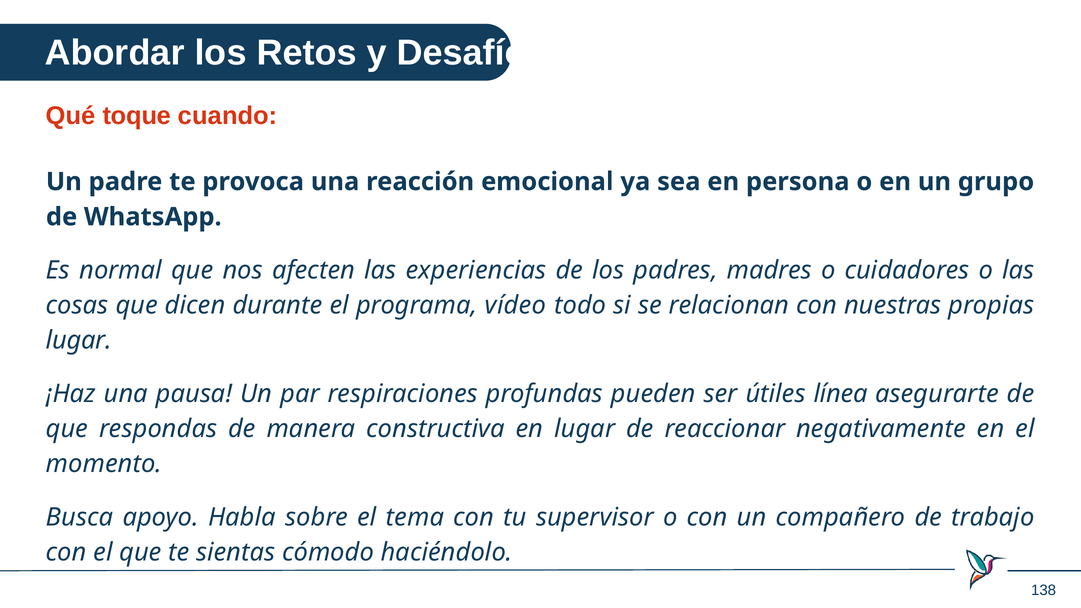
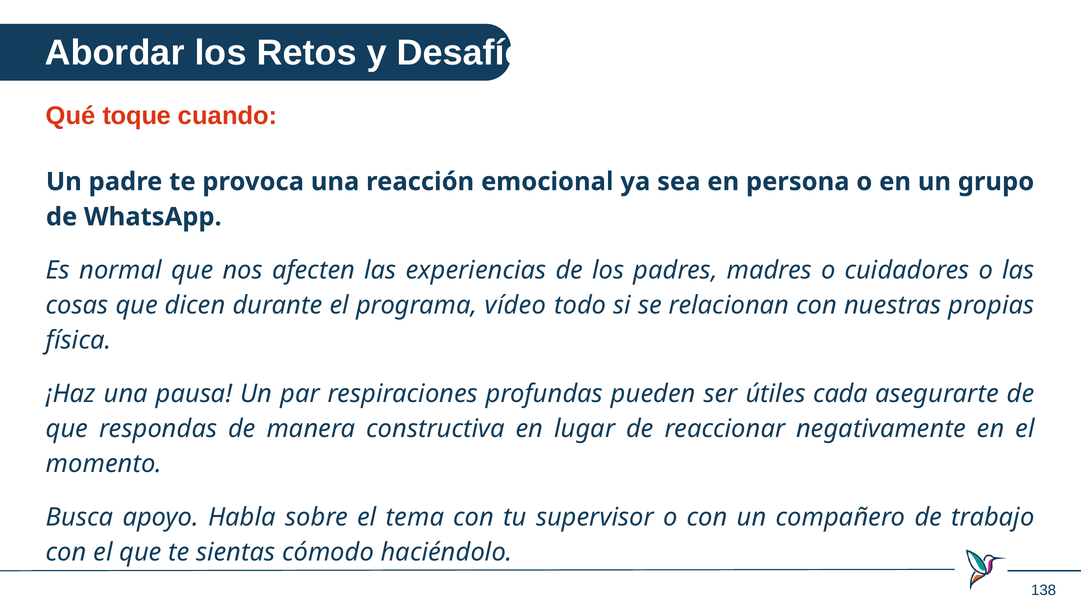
lugar: lugar -> física (79, 341)
línea: línea -> cada (841, 394)
